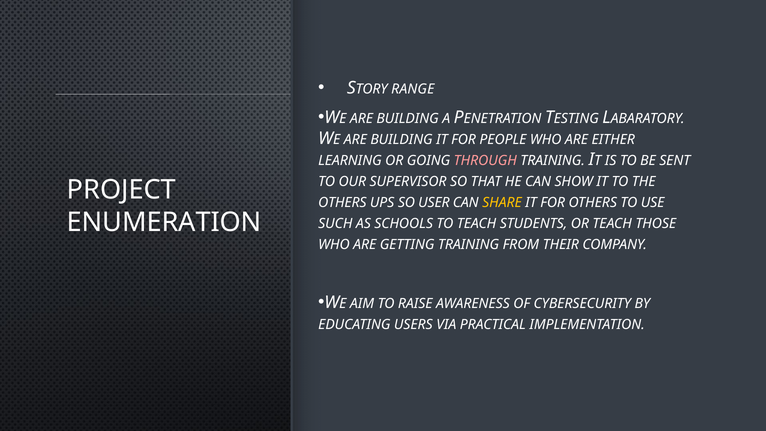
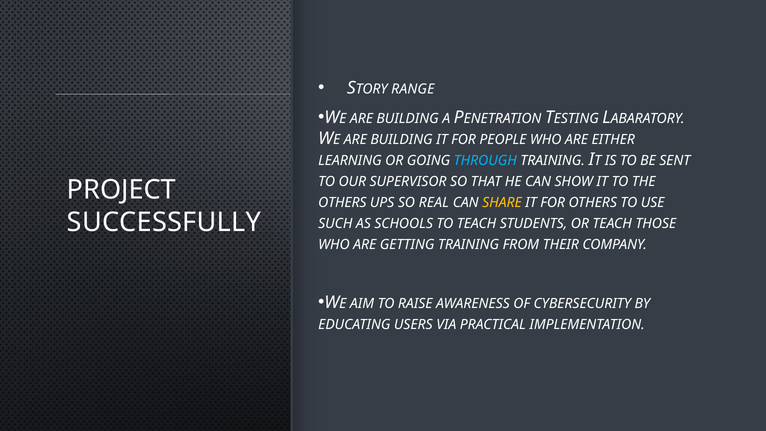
THROUGH colour: pink -> light blue (485, 160)
USER: USER -> REAL (434, 203)
ENUMERATION: ENUMERATION -> SUCCESSFULLY (164, 222)
